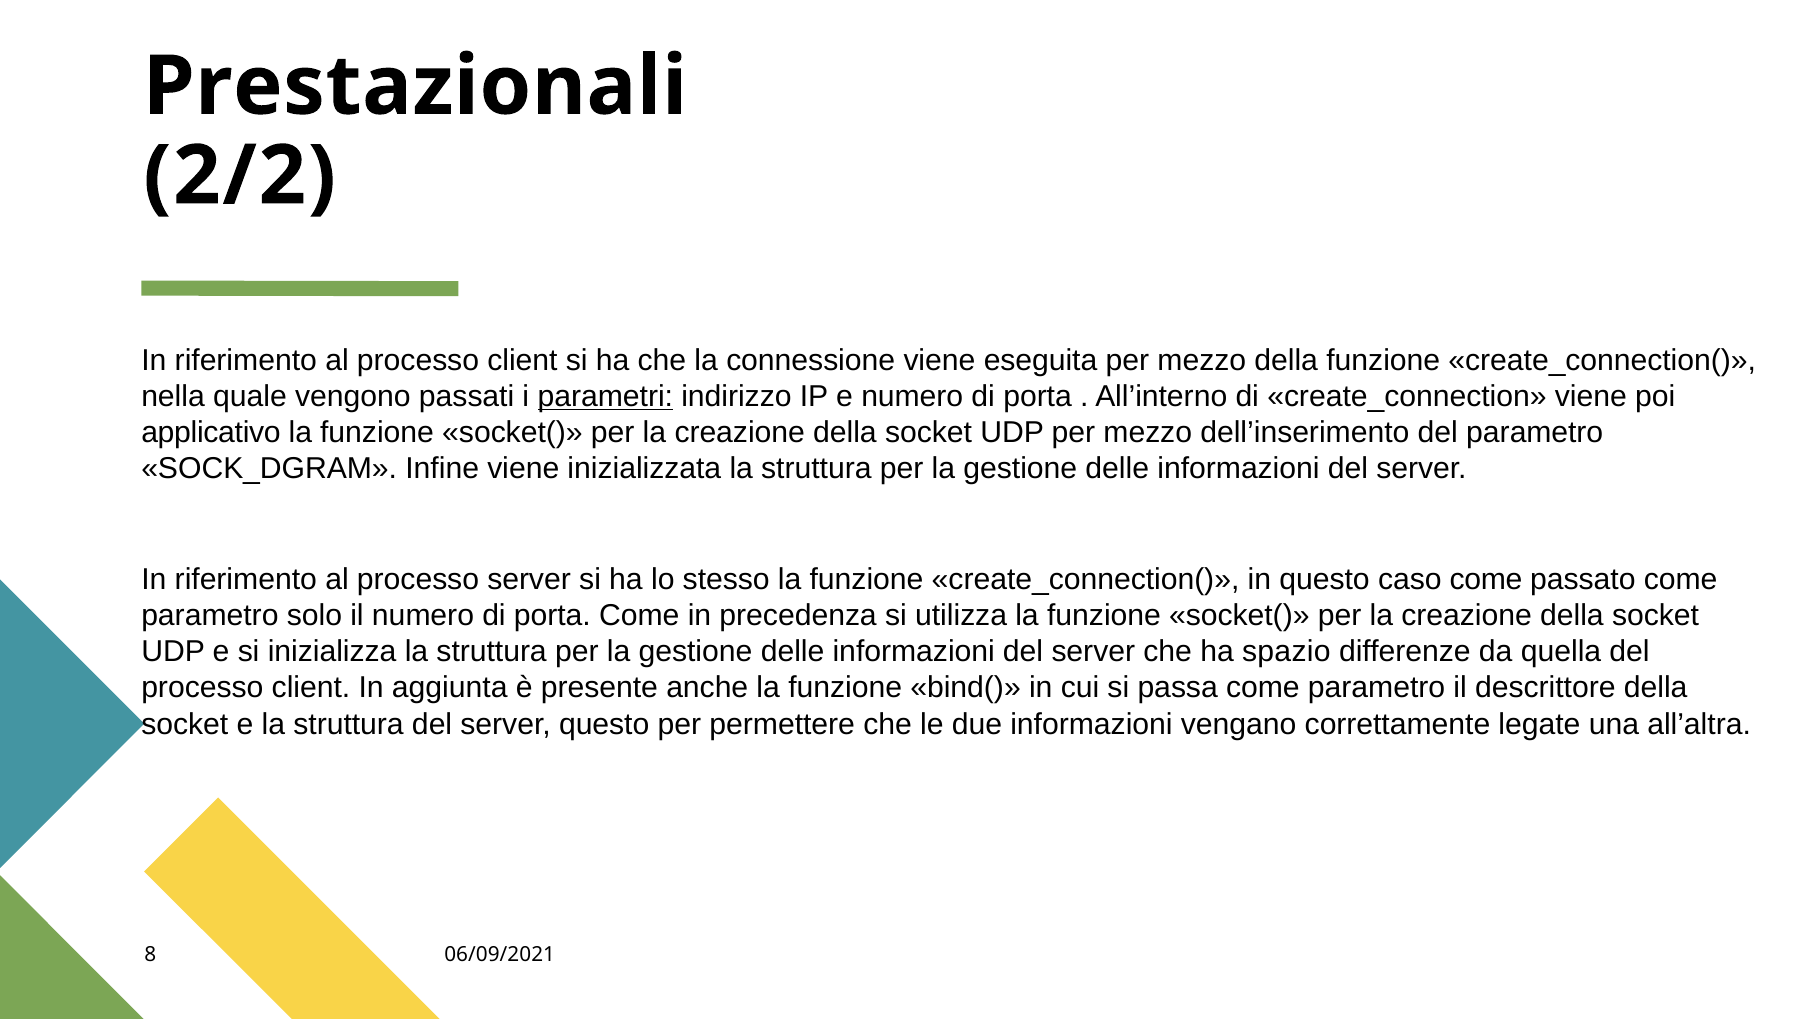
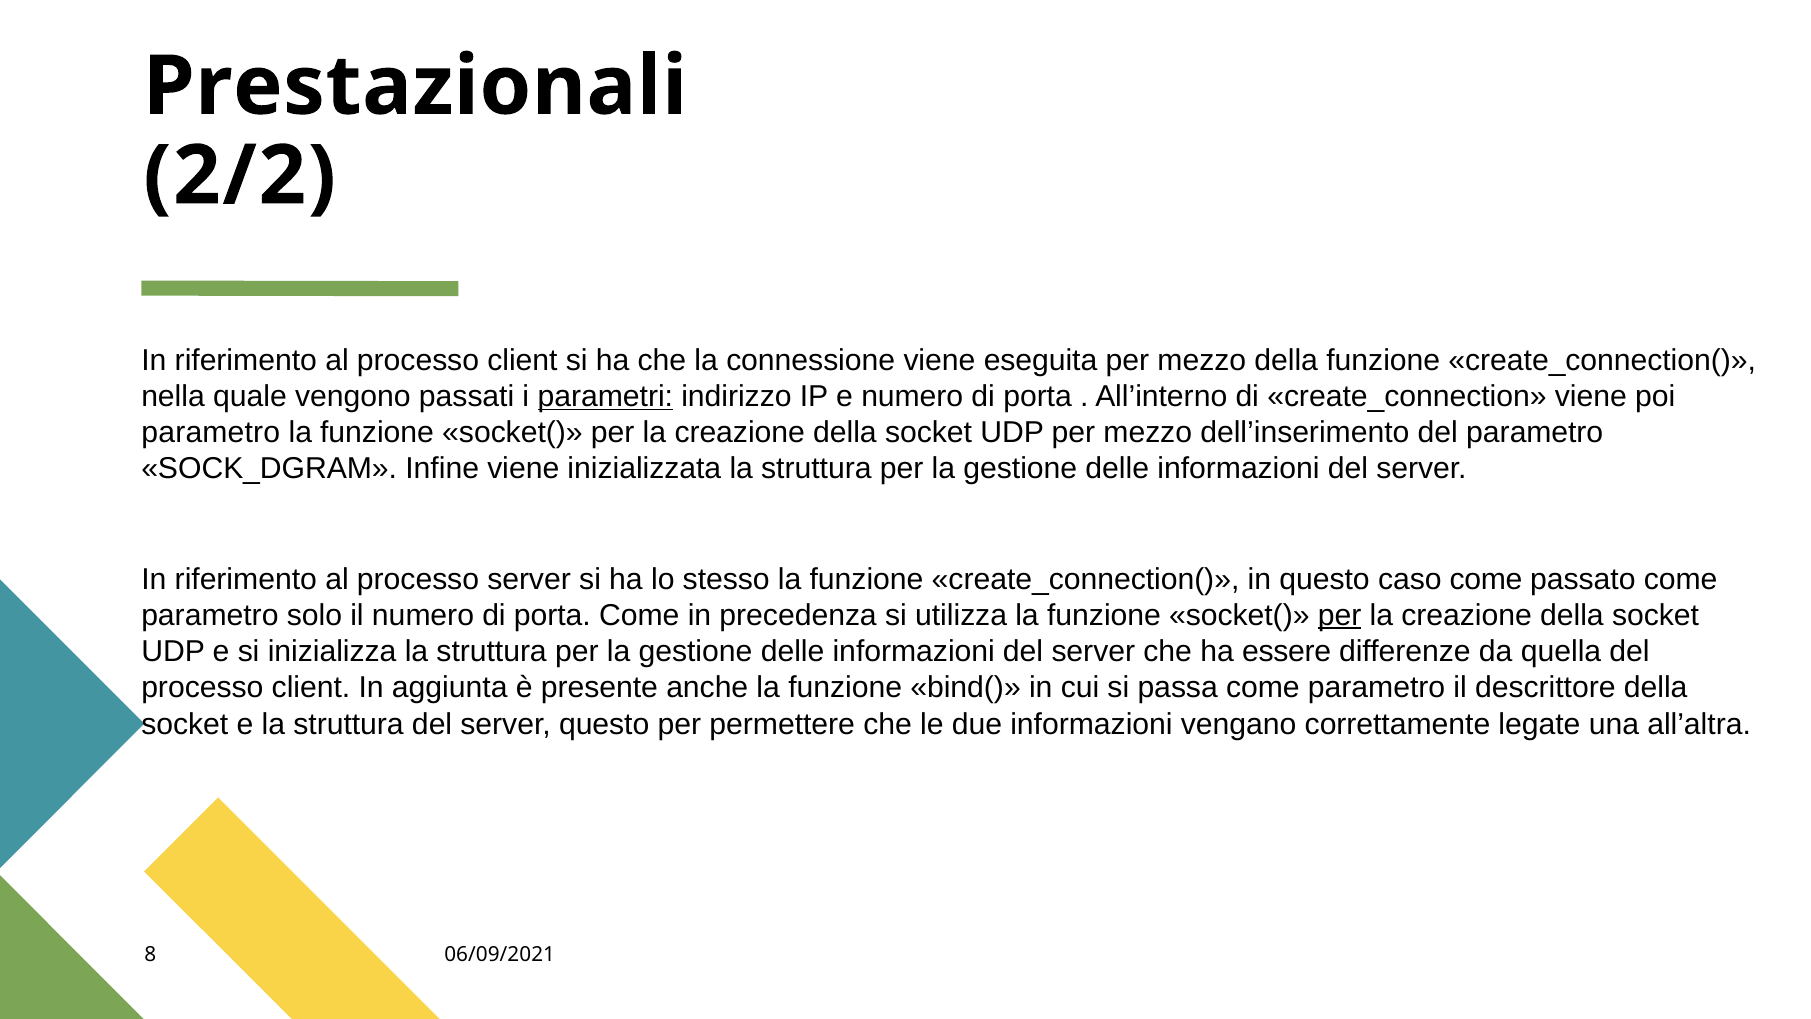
applicativo: applicativo -> parametro (211, 433)
per underline: none -> present (1340, 615)
spazio: spazio -> essere (1287, 651)
